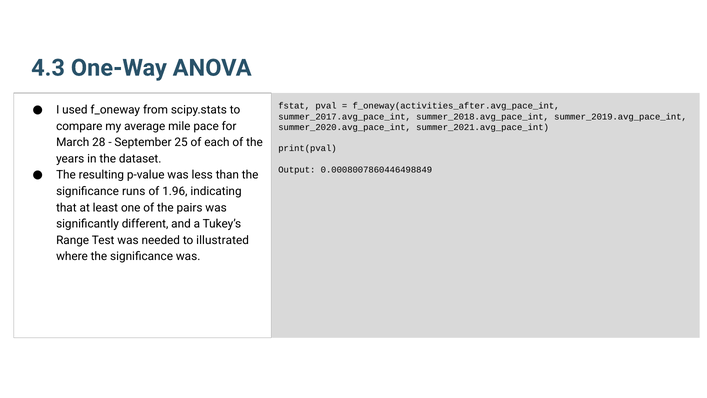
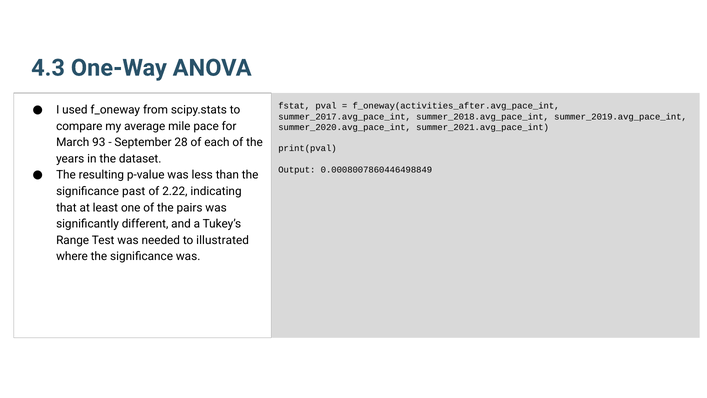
28: 28 -> 93 (99, 142)
25: 25 -> 28 (181, 142)
runs: runs -> past (134, 191)
1.96: 1.96 -> 2.22 (175, 191)
